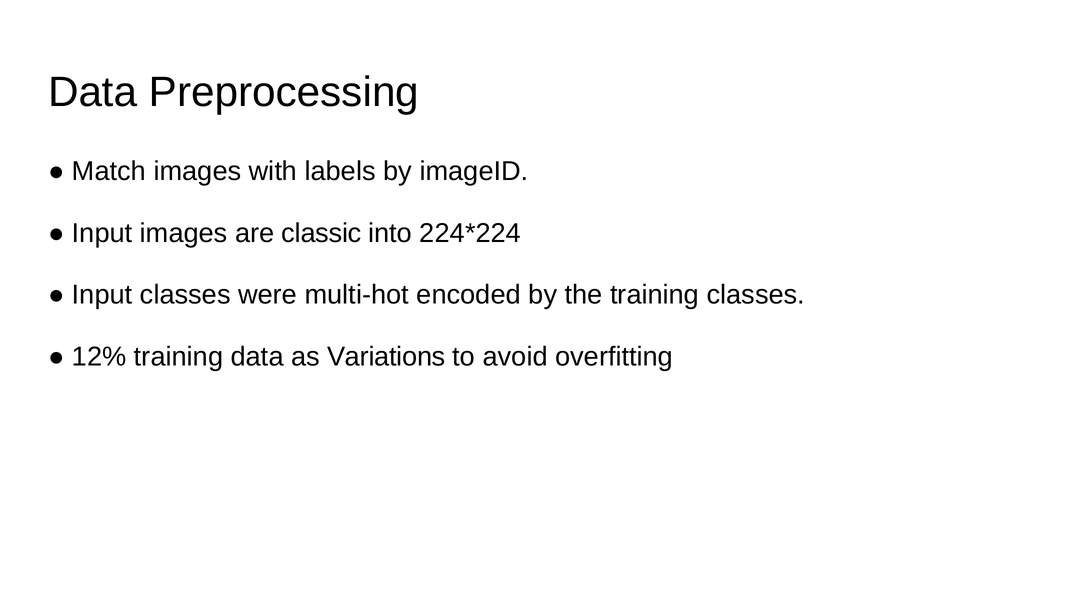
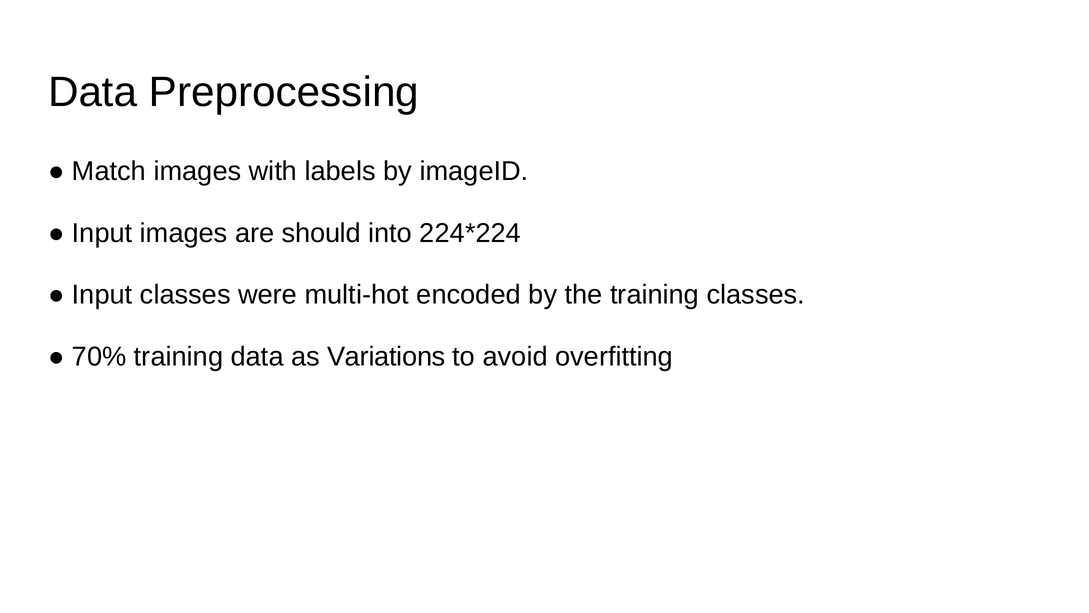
classic: classic -> should (321, 233)
12%: 12% -> 70% (99, 356)
